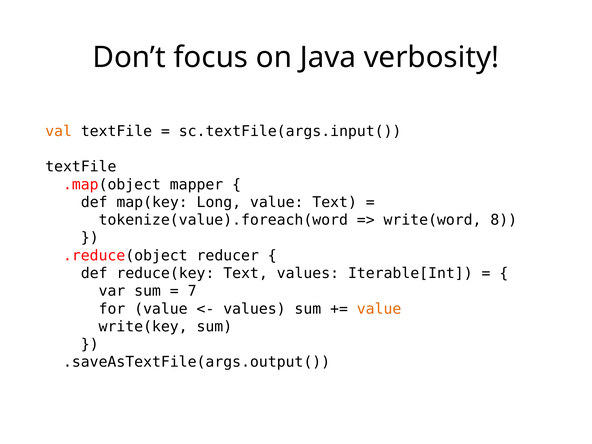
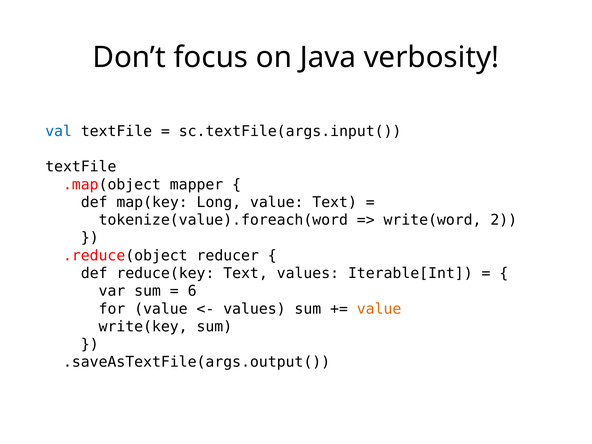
val colour: orange -> blue (59, 131)
8: 8 -> 2 (504, 220)
7: 7 -> 6 (192, 291)
